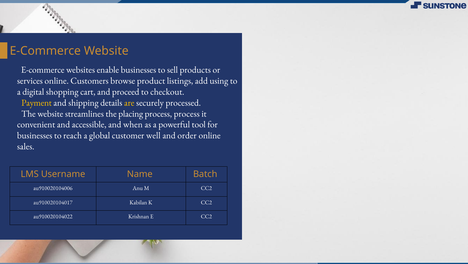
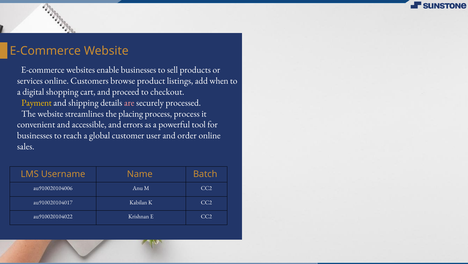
using: using -> when (219, 81)
are colour: yellow -> pink (129, 102)
when: when -> errors (133, 124)
well: well -> user (153, 135)
